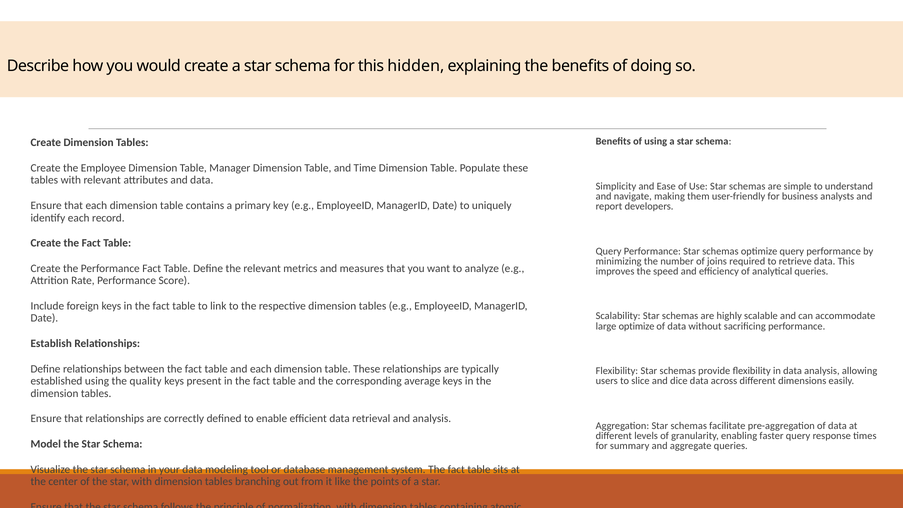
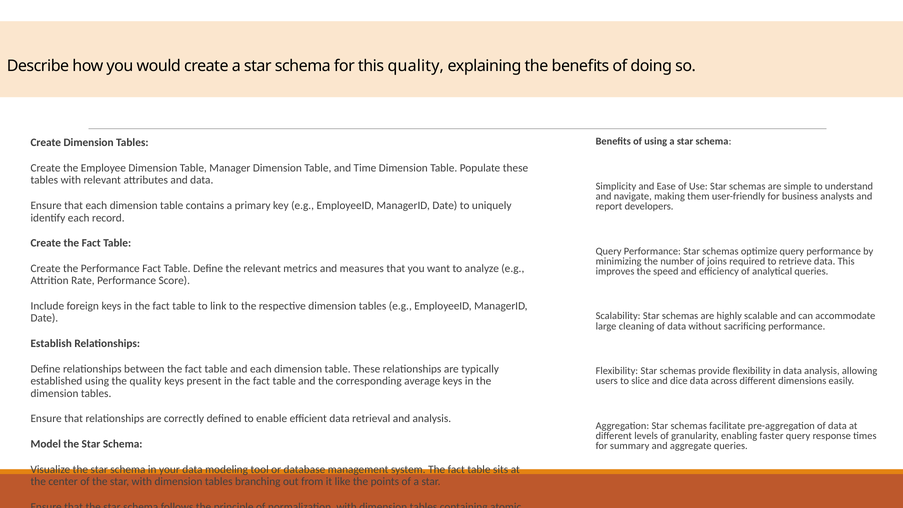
this hidden: hidden -> quality (416, 66)
large optimize: optimize -> cleaning (636, 326)
